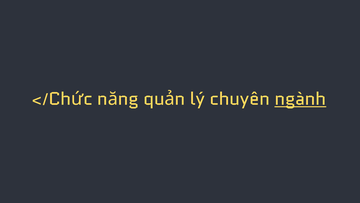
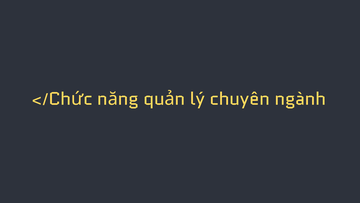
ngành underline: present -> none (300, 99)
